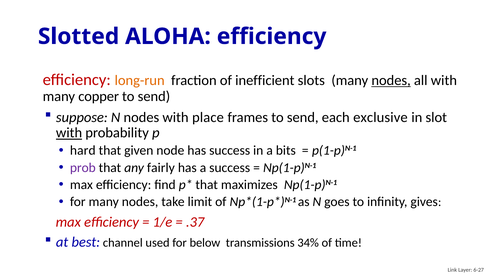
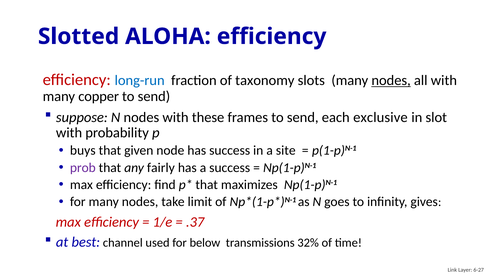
long-run colour: orange -> blue (140, 81)
inefficient: inefficient -> taxonomy (265, 81)
place: place -> these (208, 117)
with underline: present -> none (69, 133)
hard: hard -> buys (83, 151)
bits: bits -> site (286, 151)
34%: 34% -> 32% (308, 243)
